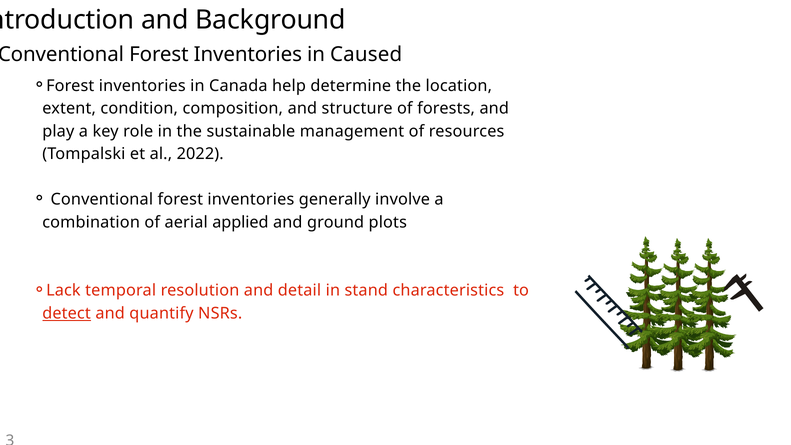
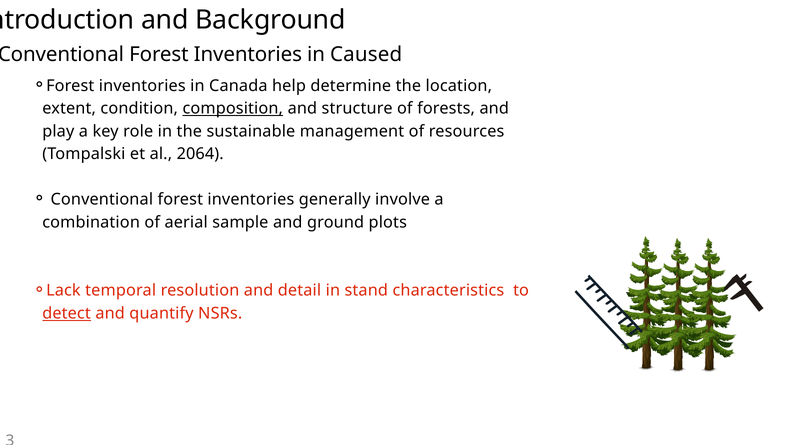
composition underline: none -> present (233, 108)
2022: 2022 -> 2064 (200, 154)
applied: applied -> sample (240, 222)
